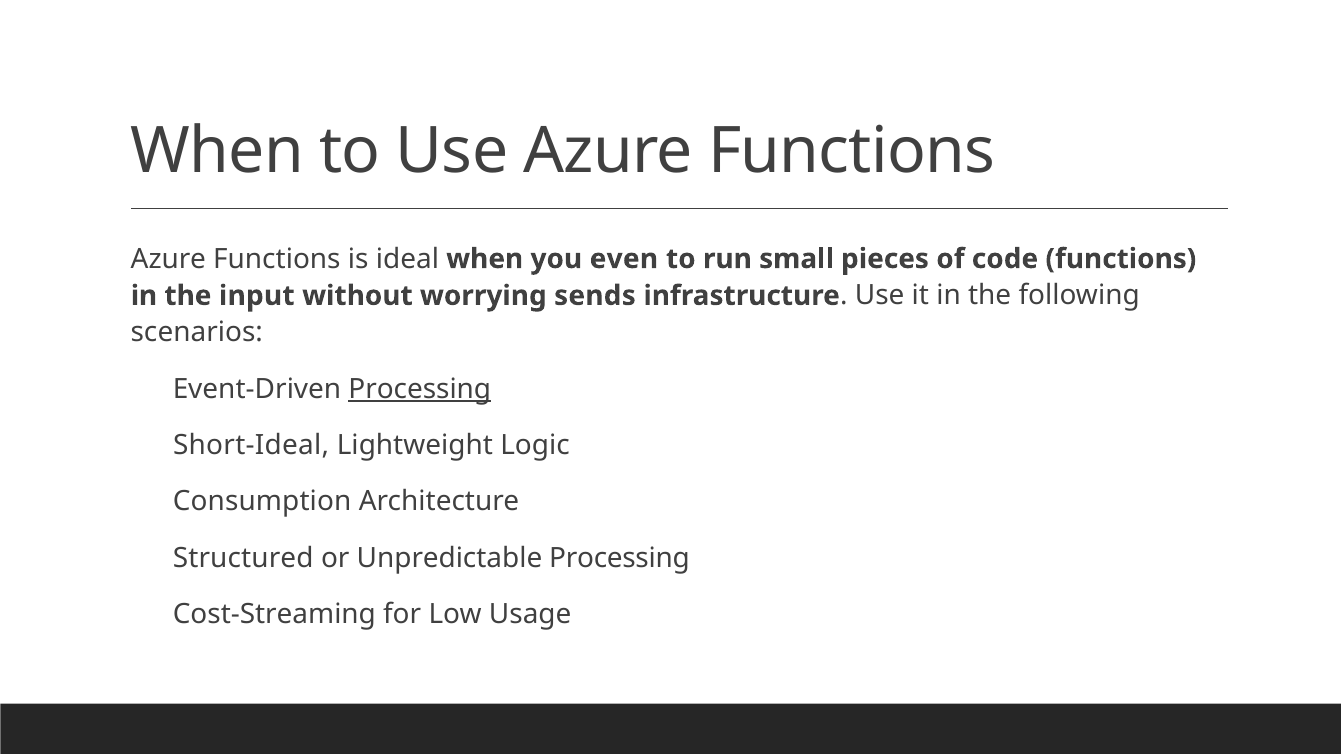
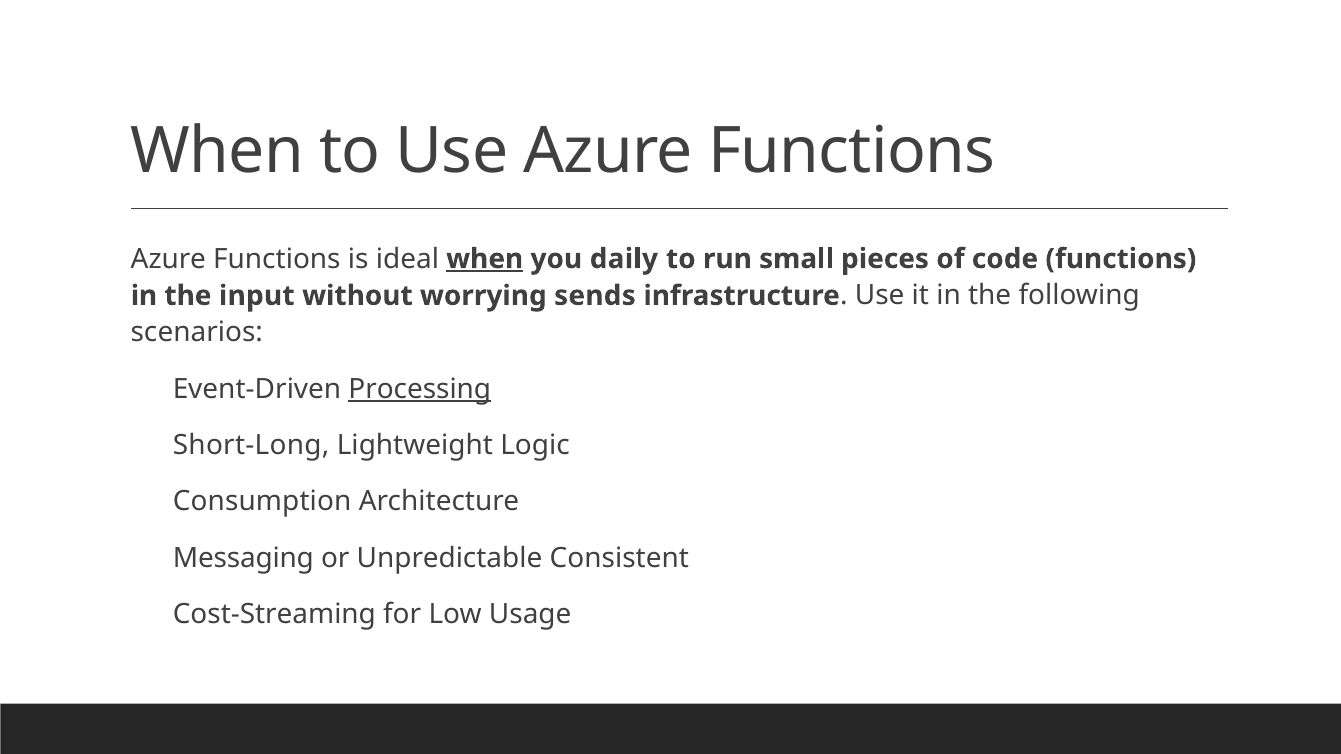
when underline: none -> present (485, 259)
even: even -> daily (624, 259)
Short-Ideal: Short-Ideal -> Short-Long (251, 446)
Structured: Structured -> Messaging (243, 558)
Unpredictable Processing: Processing -> Consistent (619, 558)
